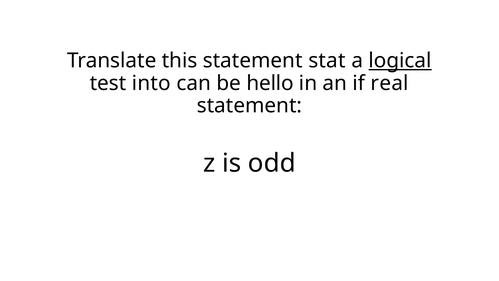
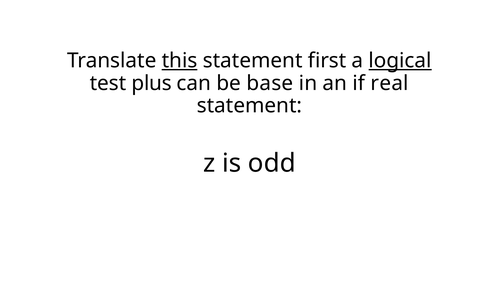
this underline: none -> present (180, 61)
stat: stat -> first (327, 61)
into: into -> plus (152, 83)
hello: hello -> base (270, 83)
